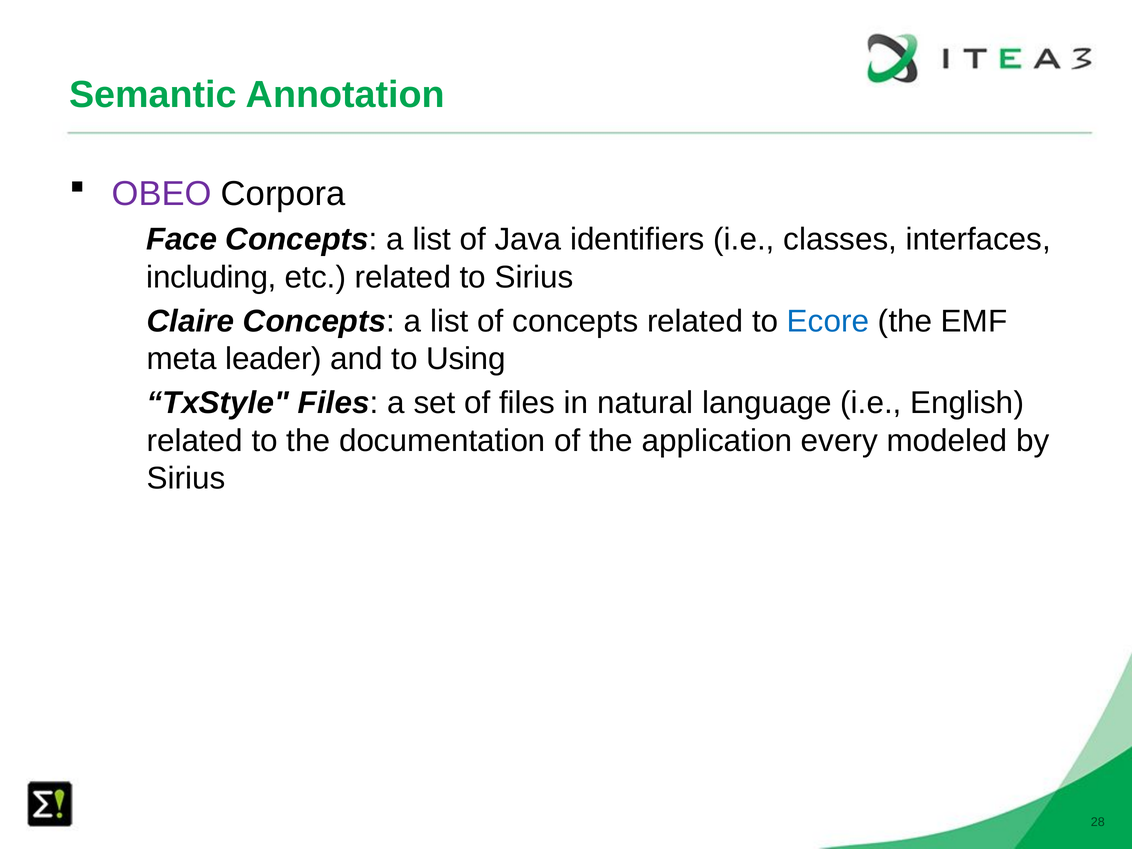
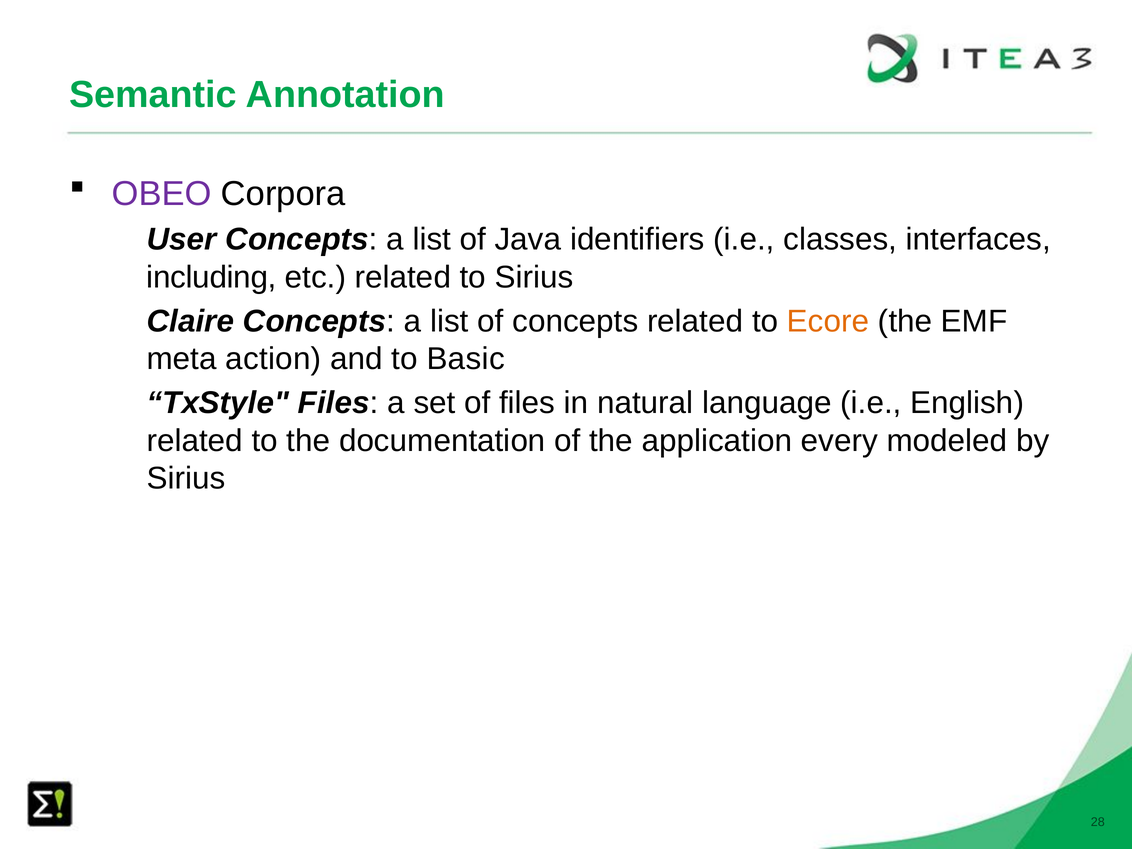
Face: Face -> User (182, 239)
Ecore colour: blue -> orange (828, 321)
leader: leader -> action (273, 359)
Using: Using -> Basic (466, 359)
